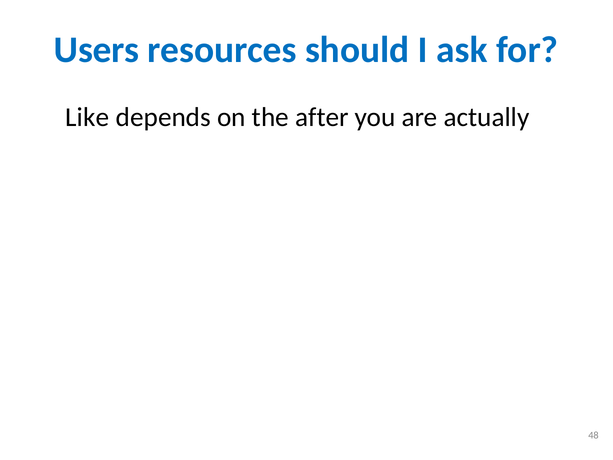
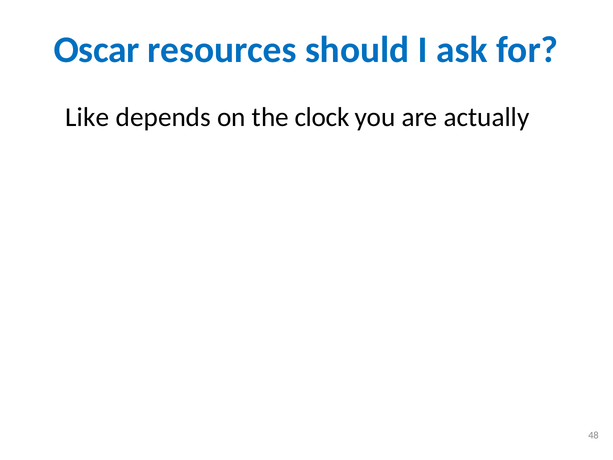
Users: Users -> Oscar (97, 50)
after: after -> clock (322, 117)
